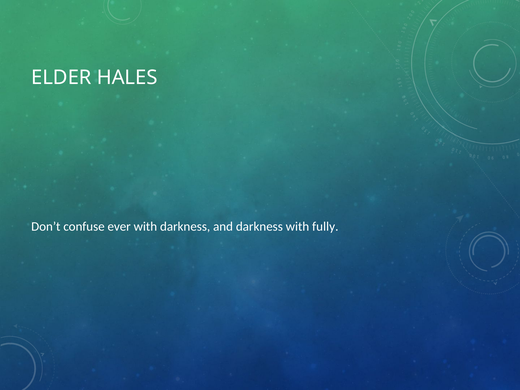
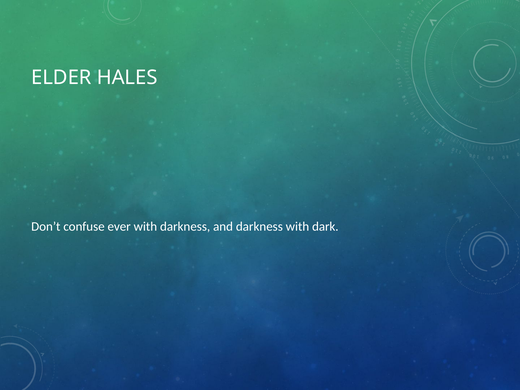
fully: fully -> dark (325, 226)
